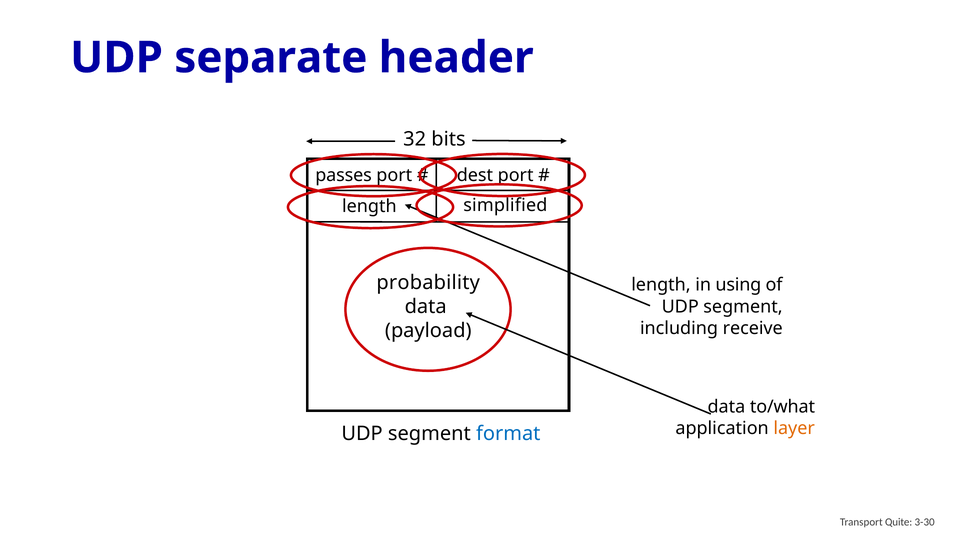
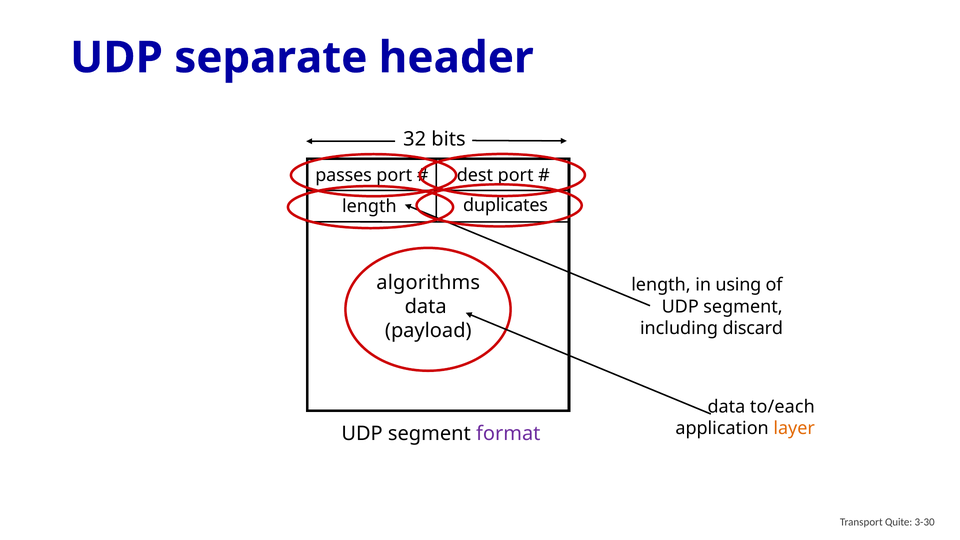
simplified: simplified -> duplicates (506, 205)
probability: probability -> algorithms (428, 283)
receive: receive -> discard (753, 328)
to/what: to/what -> to/each (782, 407)
format colour: blue -> purple (508, 434)
